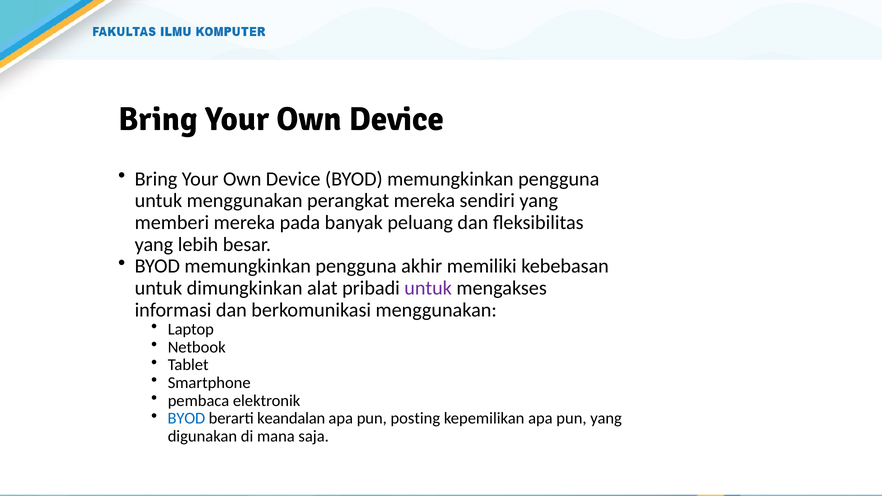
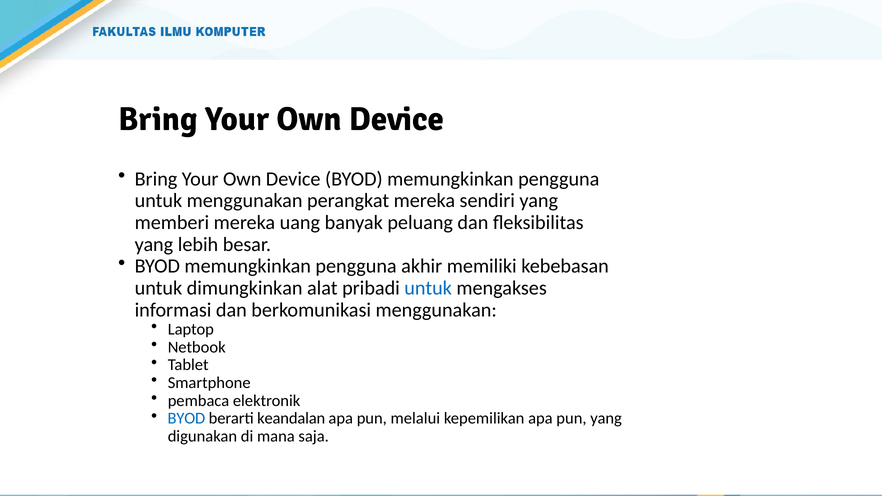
pada: pada -> uang (300, 223)
untuk colour: purple -> blue (428, 288)
posting: posting -> melalui (415, 419)
